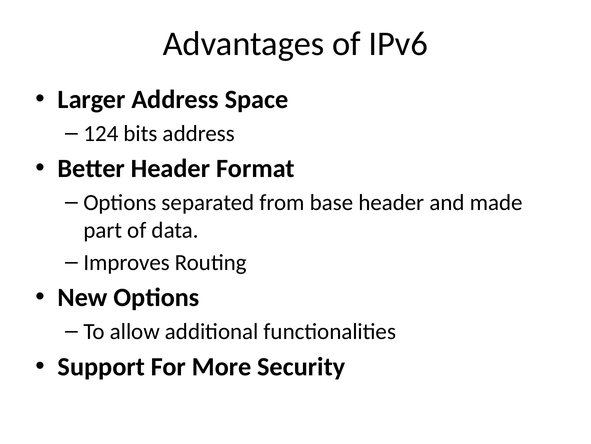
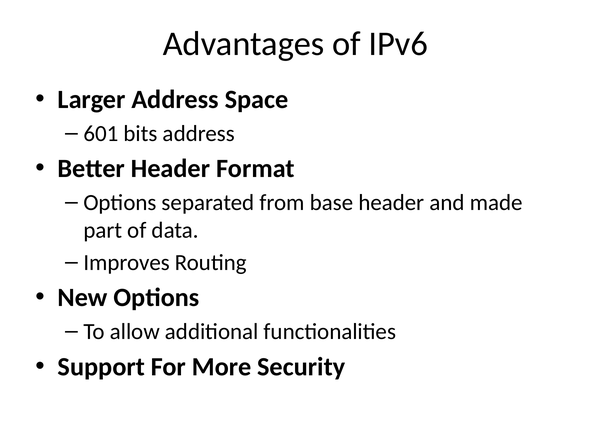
124: 124 -> 601 (101, 133)
